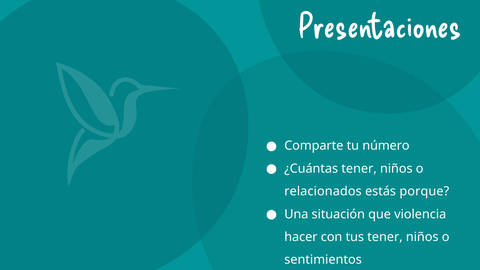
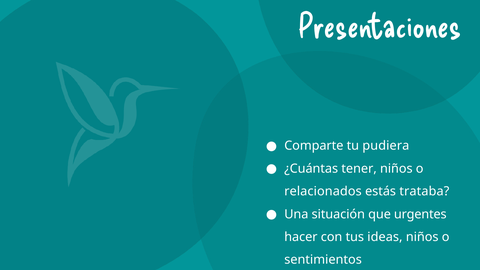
número: número -> pudiera (386, 146)
porque: porque -> trataba (424, 191)
violencia: violencia -> urgentes (420, 214)
tus tener: tener -> ideas (385, 237)
